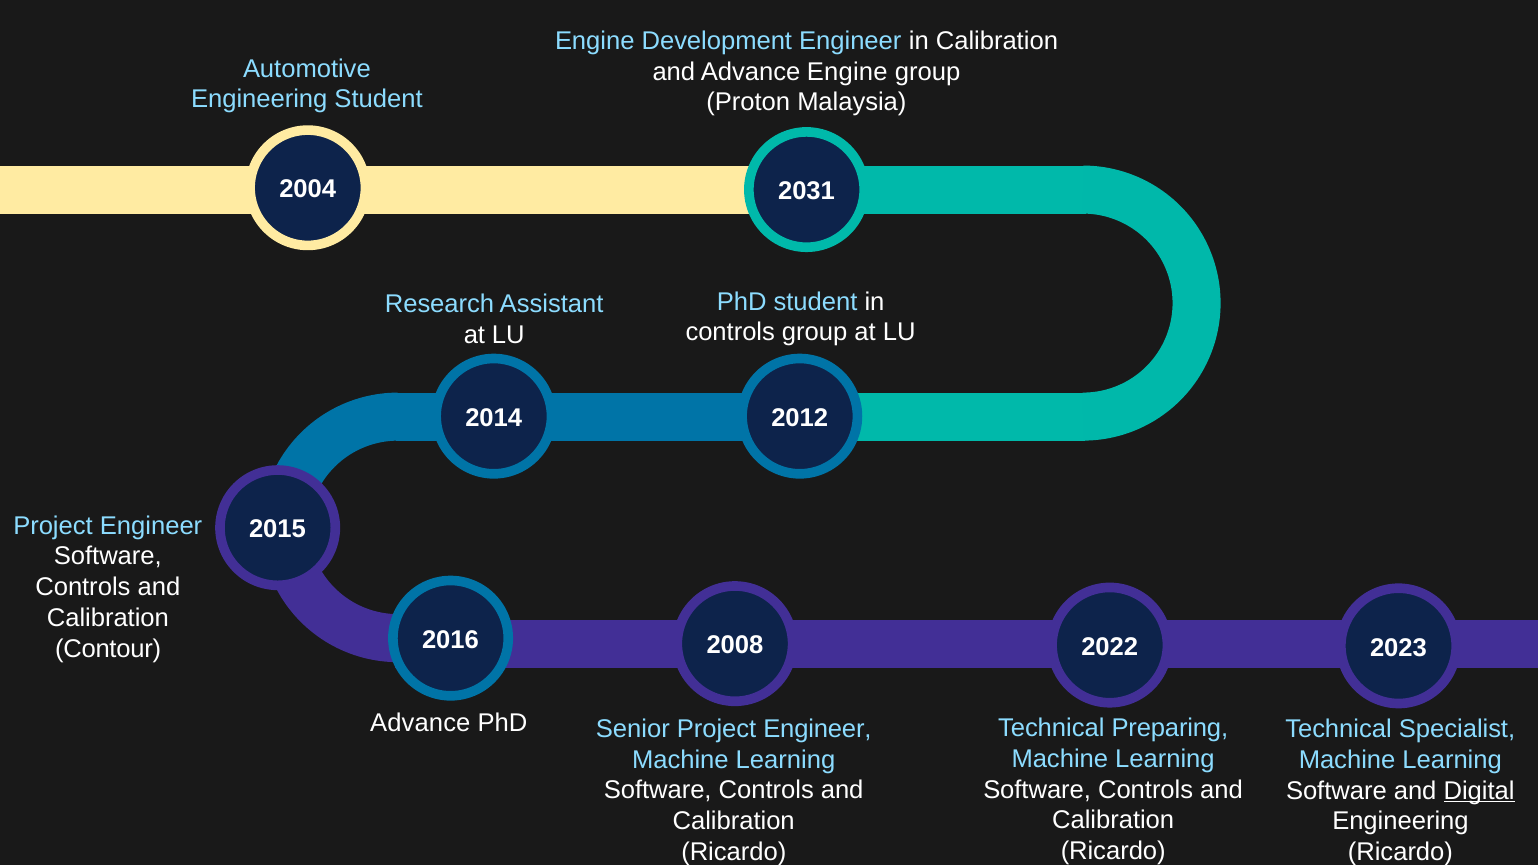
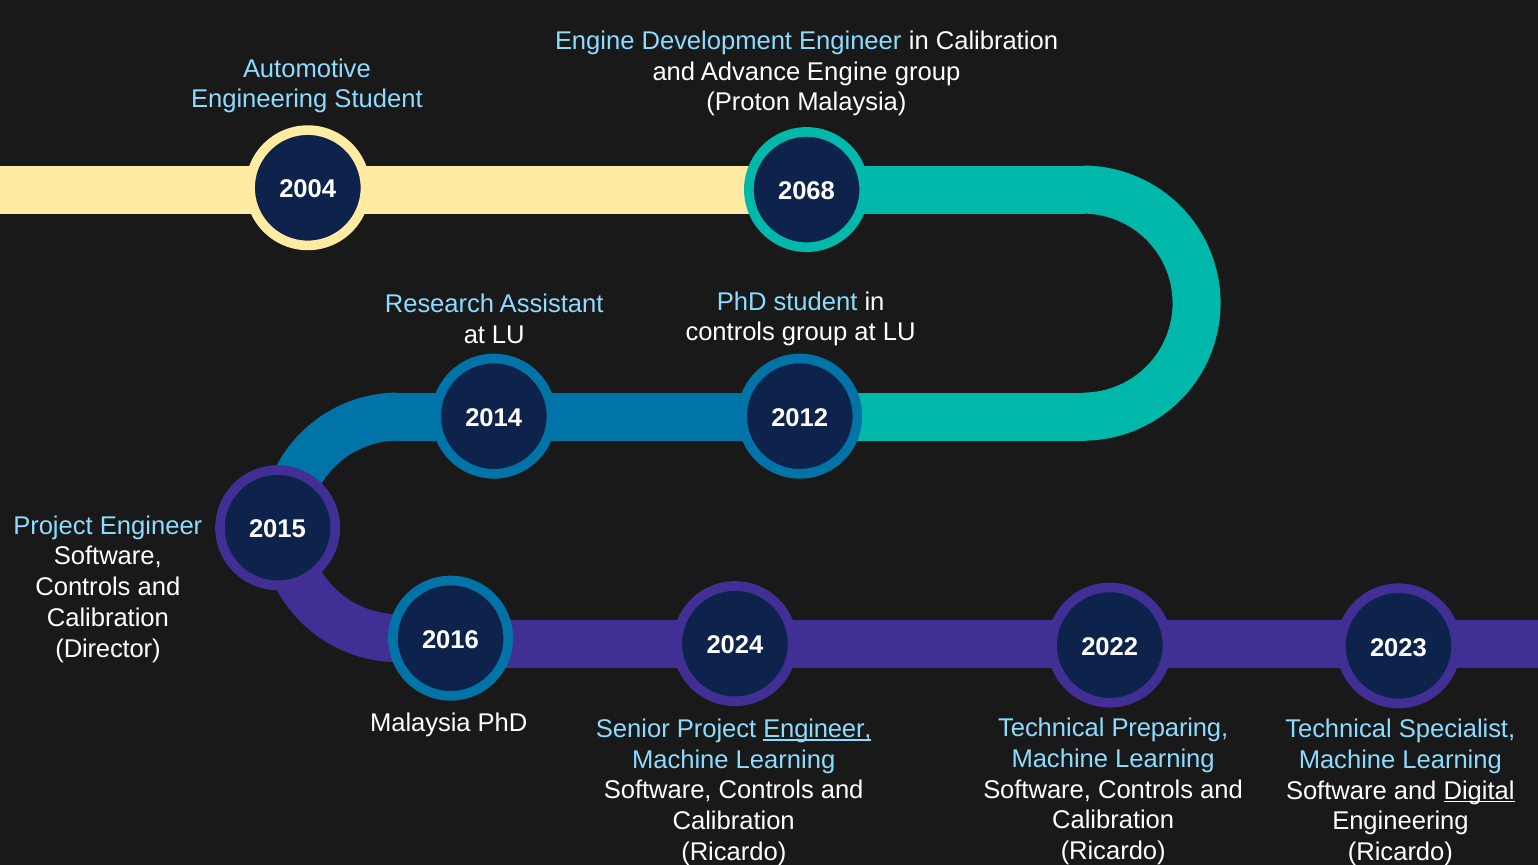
2031: 2031 -> 2068 (806, 191)
2008: 2008 -> 2024 (735, 645)
Contour: Contour -> Director (108, 649)
Advance: Advance -> Malaysia (420, 723)
Engineer underline: none -> present (817, 729)
